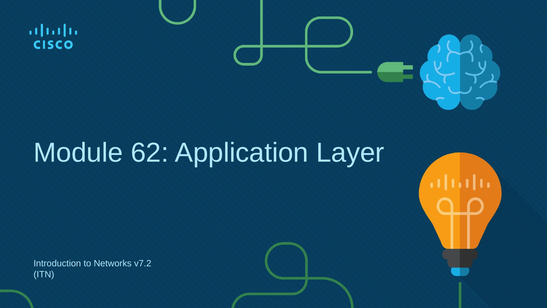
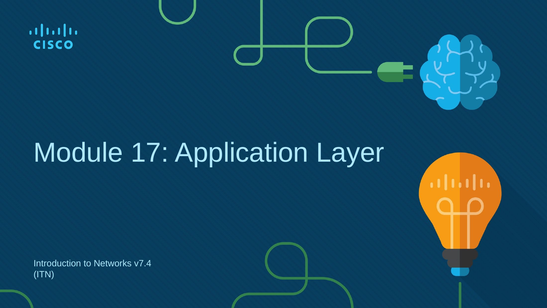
62: 62 -> 17 (150, 153)
v7.2: v7.2 -> v7.4 (143, 263)
